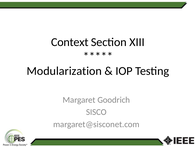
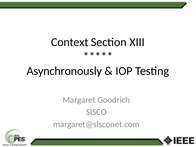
Modularization: Modularization -> Asynchronously (64, 71)
